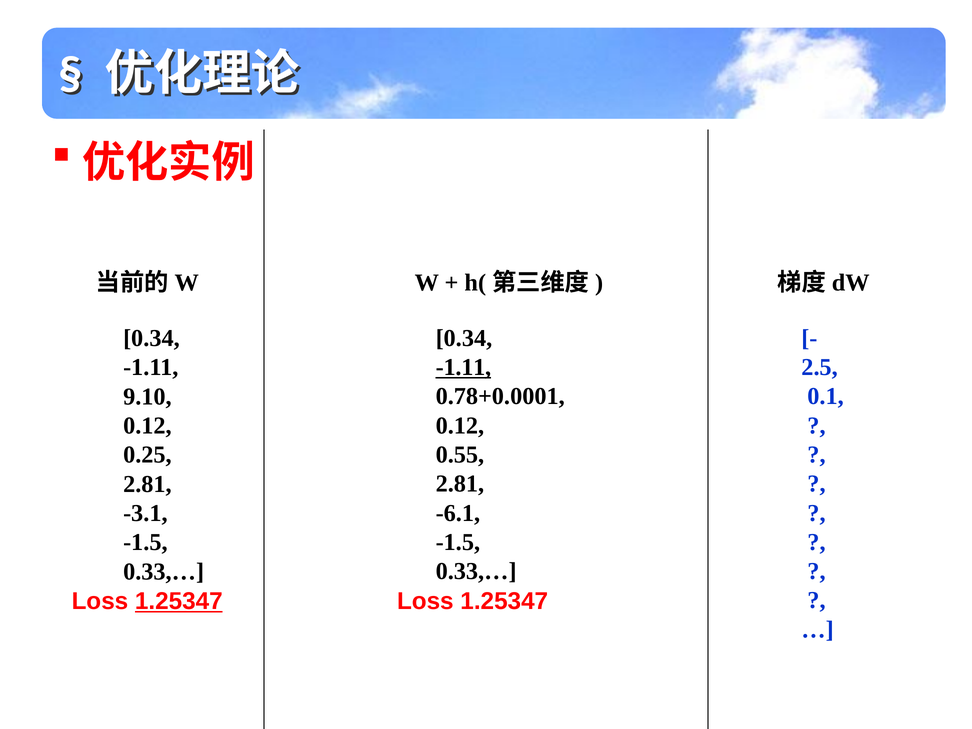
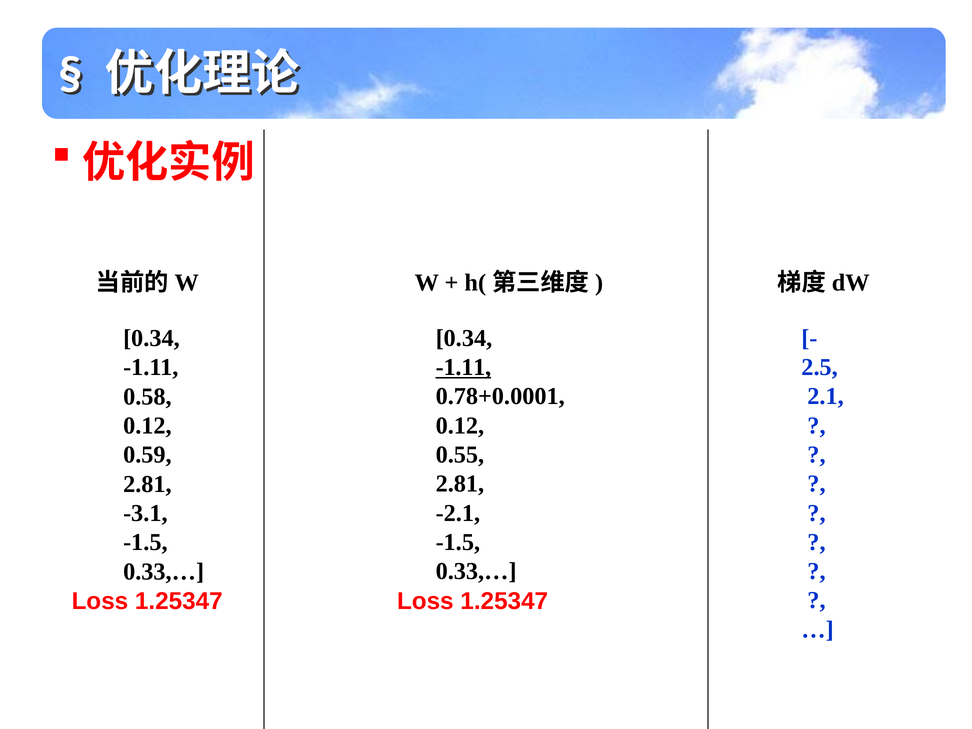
0.1: 0.1 -> 2.1 (826, 396)
9.10: 9.10 -> 0.58 (147, 397)
0.25: 0.25 -> 0.59 (147, 455)
-6.1: -6.1 -> -2.1 (458, 513)
1.25347 underline: present -> none (179, 601)
